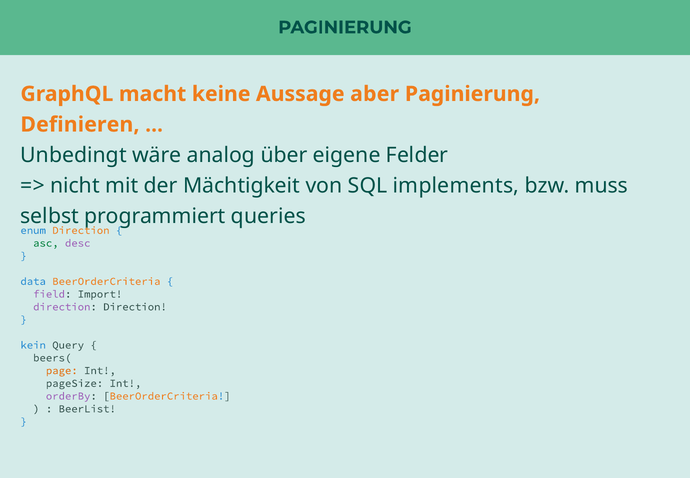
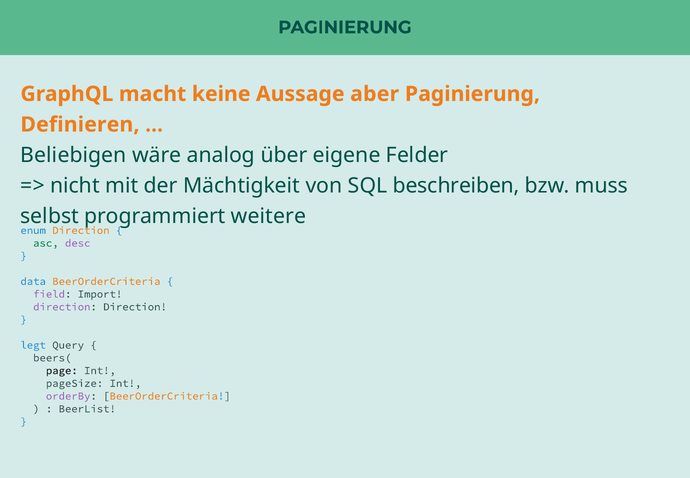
Unbedingt: Unbedingt -> Beliebigen (74, 155)
implements: implements -> beschreiben (456, 186)
queries: queries -> weitere (269, 216)
kein: kein -> legt (33, 345)
page colour: orange -> black (62, 370)
